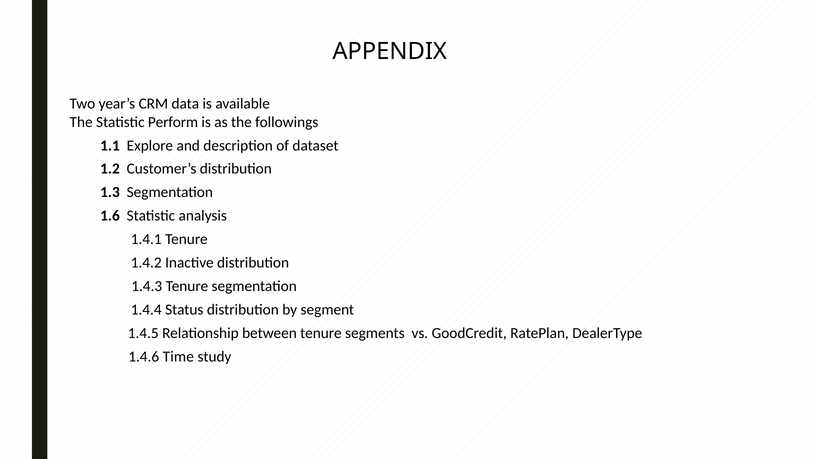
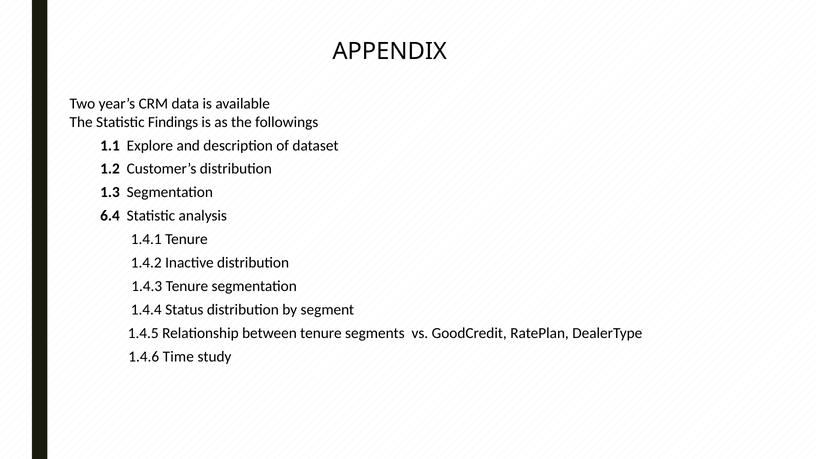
Perform: Perform -> Findings (173, 122)
1.6: 1.6 -> 6.4 (110, 216)
